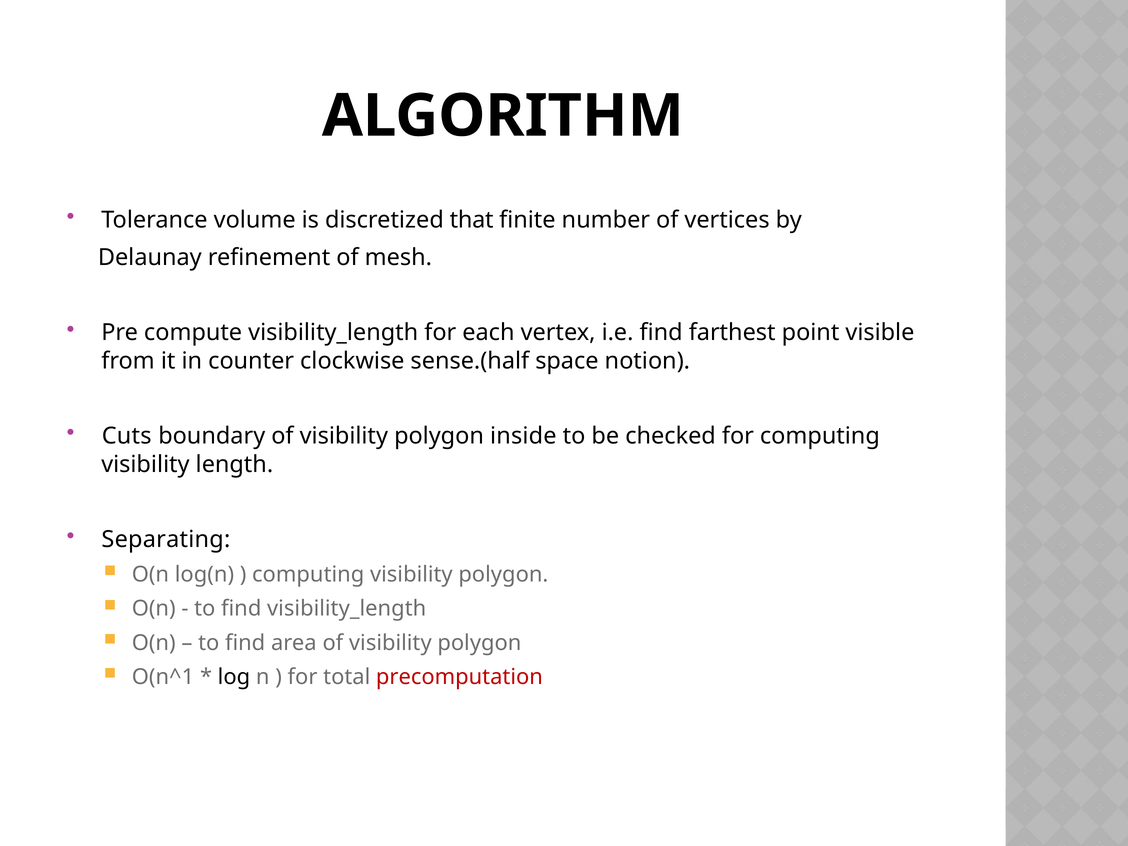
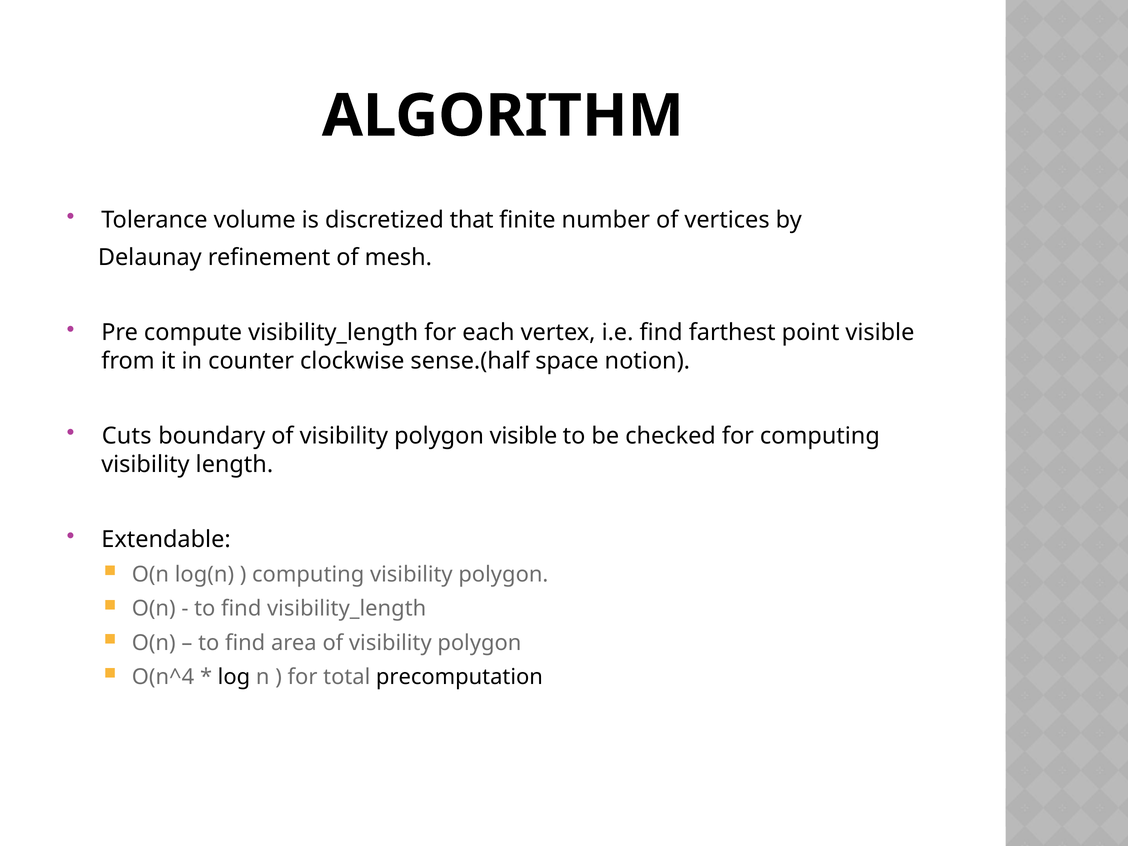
polygon inside: inside -> visible (524, 436)
Separating: Separating -> Extendable (166, 540)
O(n^1: O(n^1 -> O(n^4 (163, 677)
precomputation colour: red -> black (459, 677)
